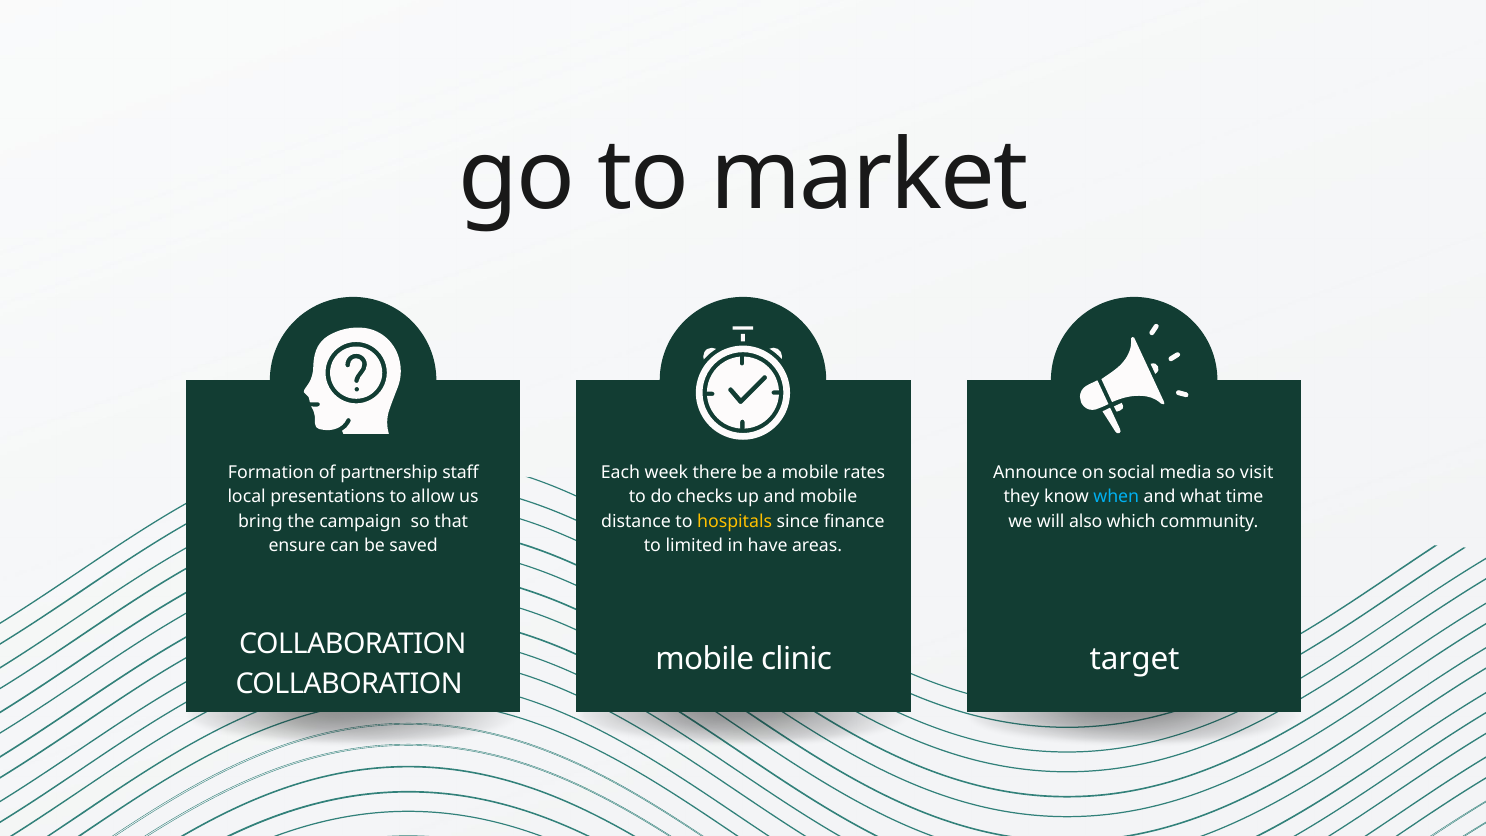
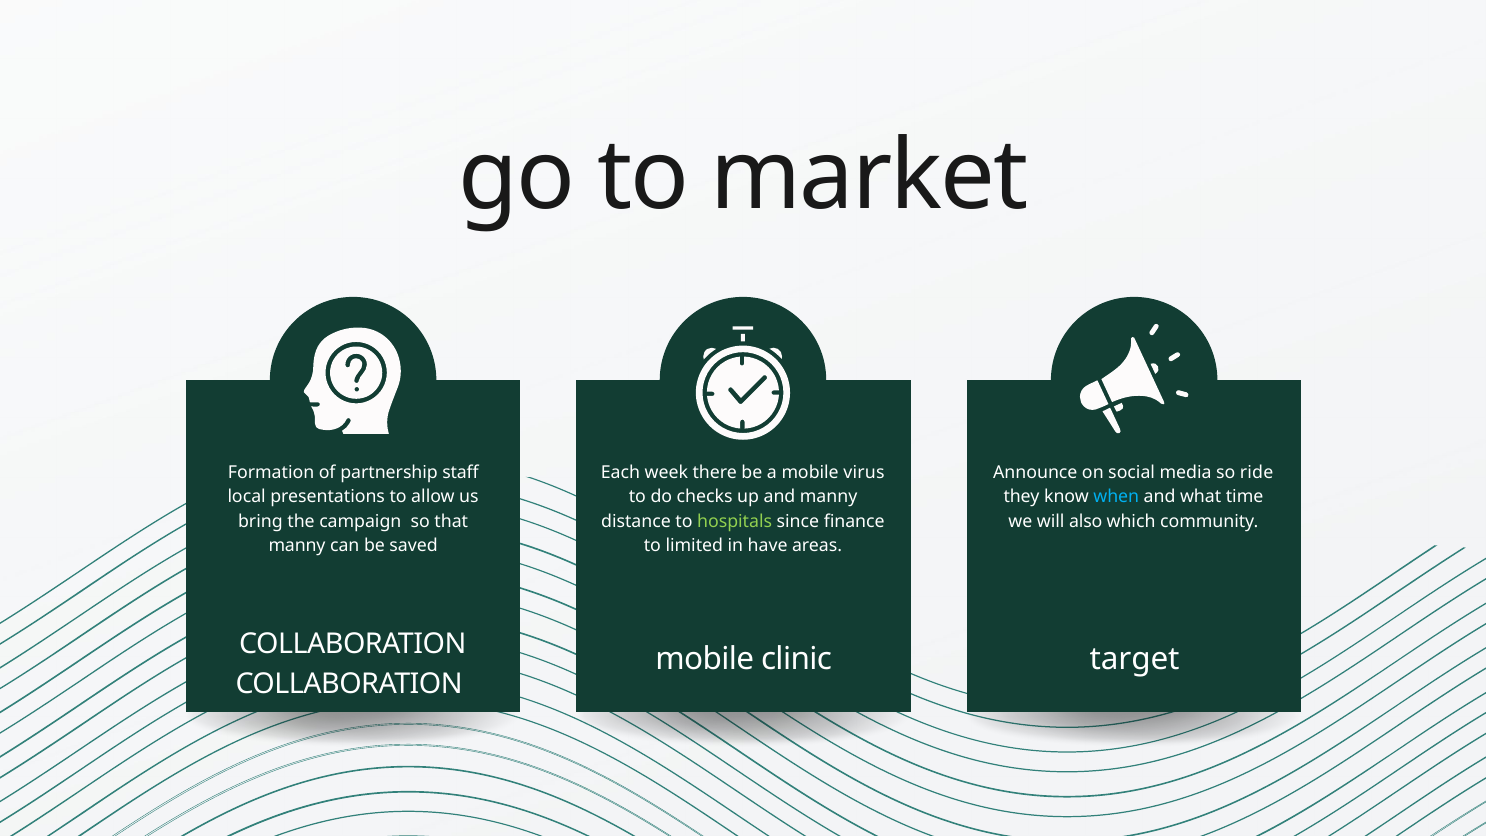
rates: rates -> virus (864, 472)
visit: visit -> ride (1257, 472)
and mobile: mobile -> manny (829, 497)
hospitals colour: yellow -> light green (735, 521)
ensure: ensure -> manny (297, 546)
